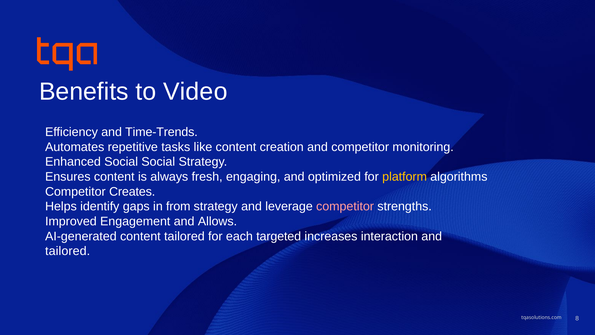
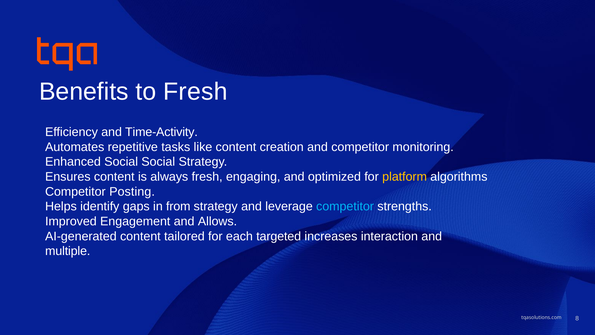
to Video: Video -> Fresh (195, 92)
Time-Trends: Time-Trends -> Time-Activity (161, 132)
Creates: Creates -> Posting (132, 192)
competitor colour: pink -> light blue (345, 206)
tailored: tailored -> multiple (68, 251)
